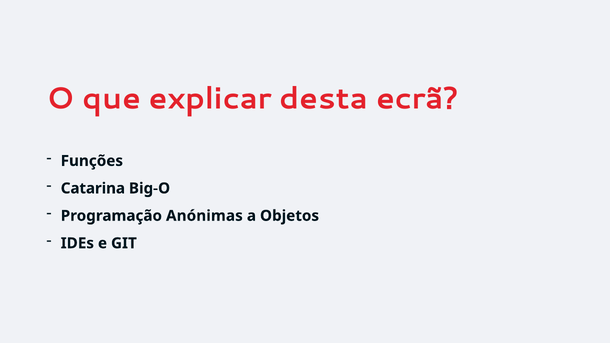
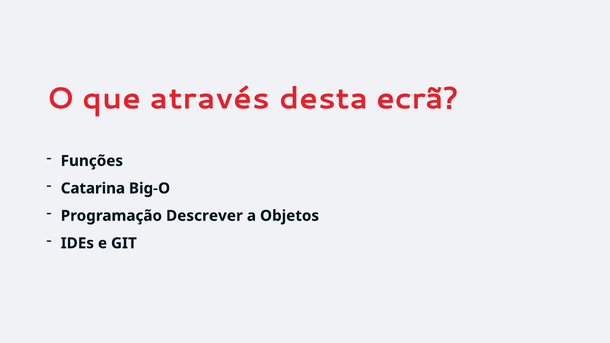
explicar: explicar -> através (210, 99)
Anónimas: Anónimas -> Descrever (204, 216)
